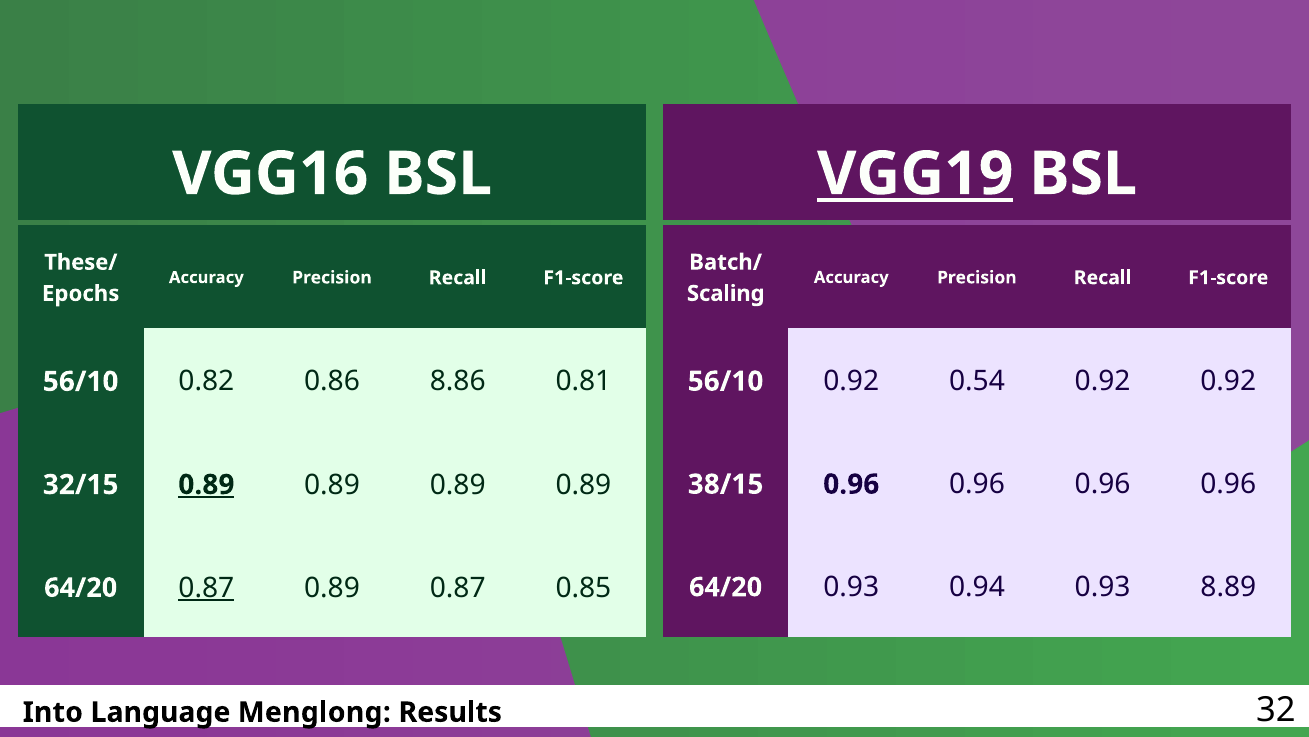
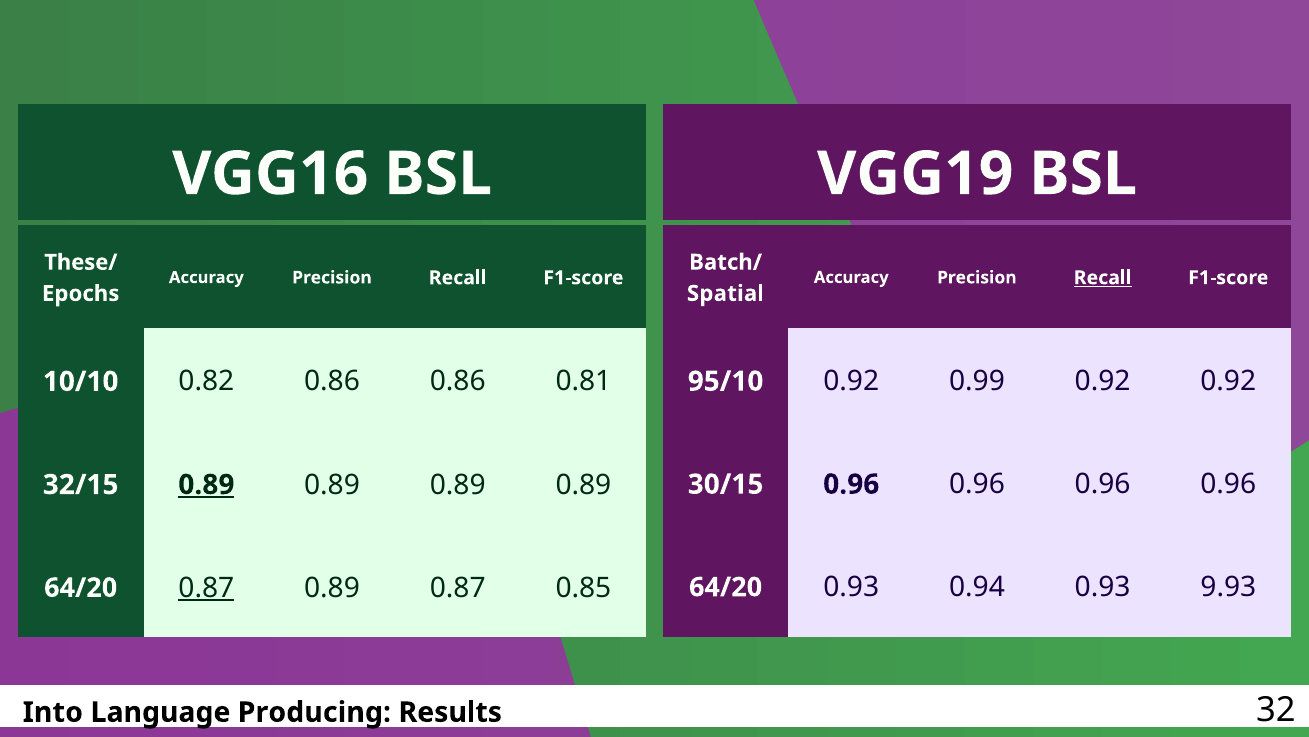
VGG19 underline: present -> none (915, 174)
Recall underline: none -> present (1103, 278)
Scaling: Scaling -> Spatial (726, 293)
56/10: 56/10 -> 95/10 (726, 381)
0.54: 0.54 -> 0.99 (977, 381)
56/10: 56/10 -> 10/10 (81, 381)
0.86 8.86: 8.86 -> 0.86 (458, 381)
38/15: 38/15 -> 30/15 (726, 484)
8.89: 8.89 -> 9.93 (1228, 587)
Menglong: Menglong -> Producing (314, 712)
